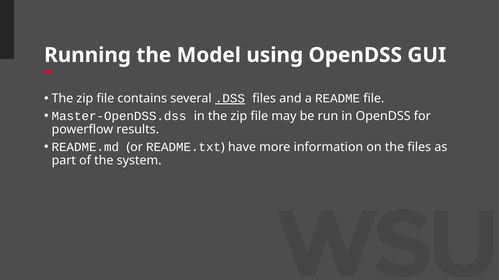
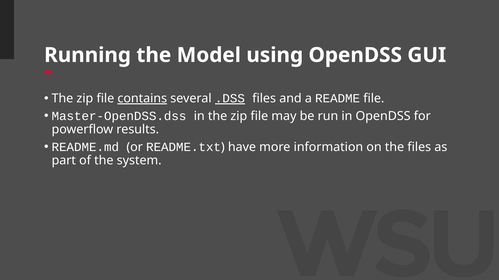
contains underline: none -> present (142, 99)
